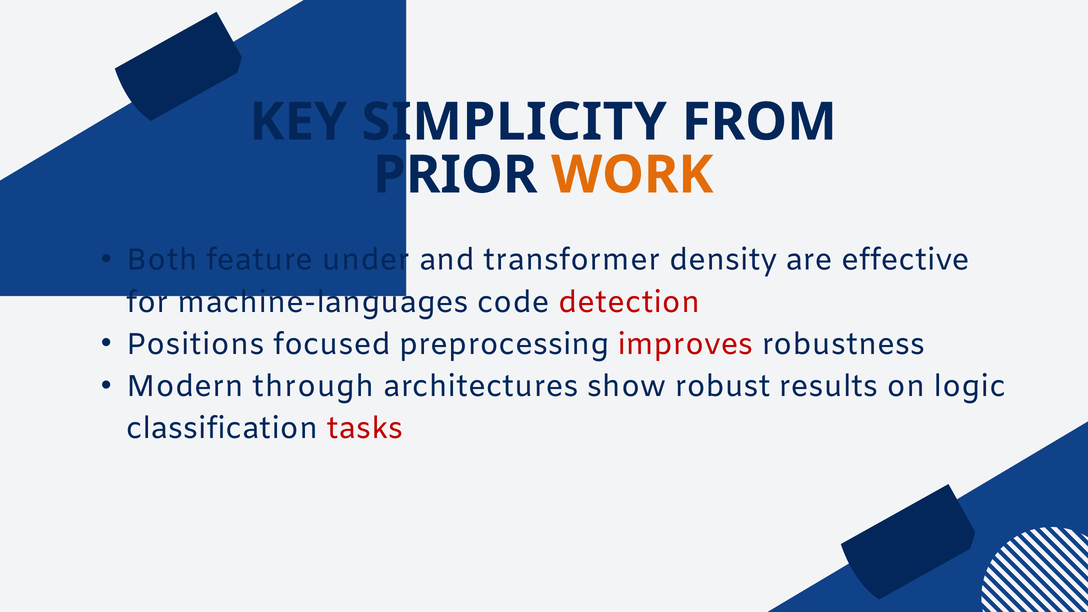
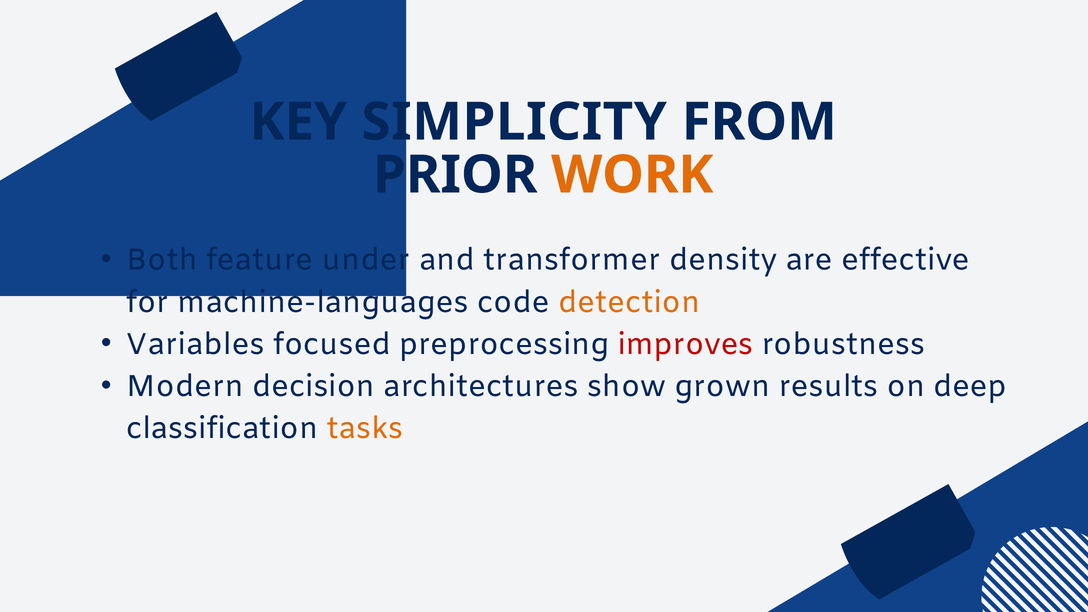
detection colour: red -> orange (629, 302)
Positions: Positions -> Variables (196, 344)
through: through -> decision (314, 386)
robust: robust -> grown (722, 386)
logic: logic -> deep (970, 386)
tasks colour: red -> orange (365, 428)
